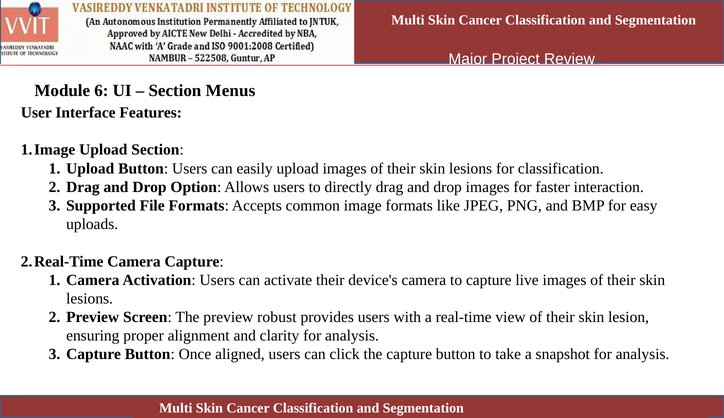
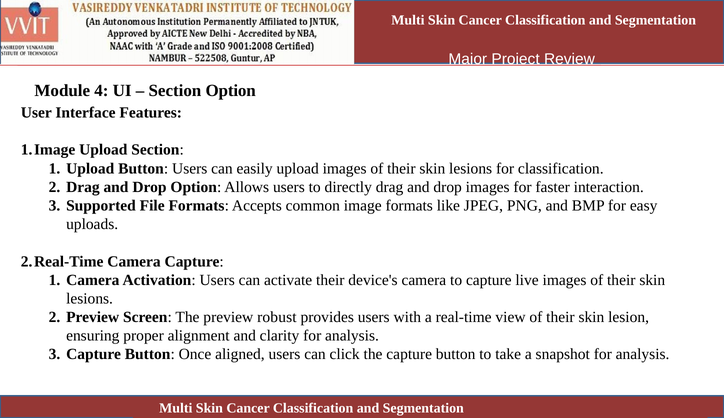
6: 6 -> 4 (101, 91)
Section Menus: Menus -> Option (231, 91)
